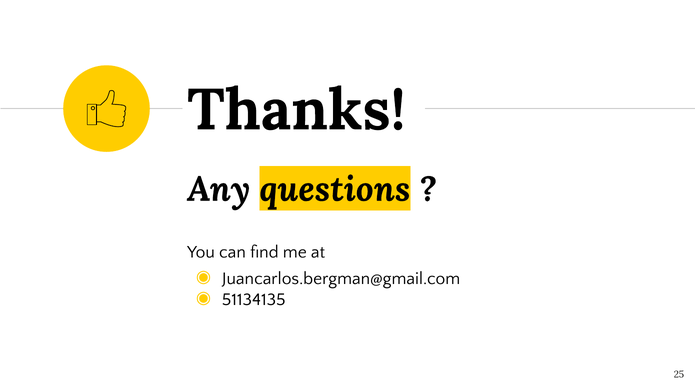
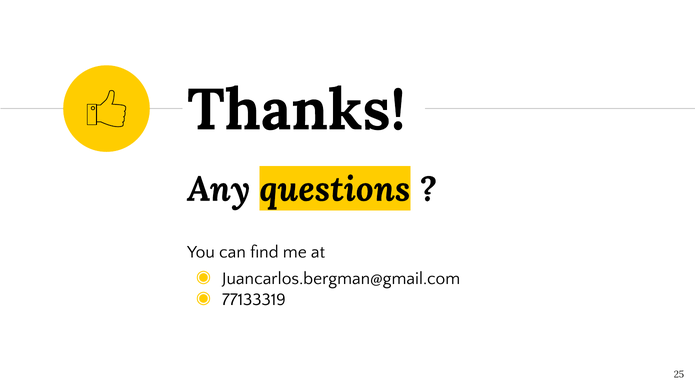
51134135: 51134135 -> 77133319 (254, 299)
